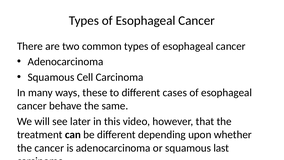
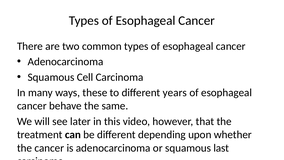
cases: cases -> years (175, 93)
